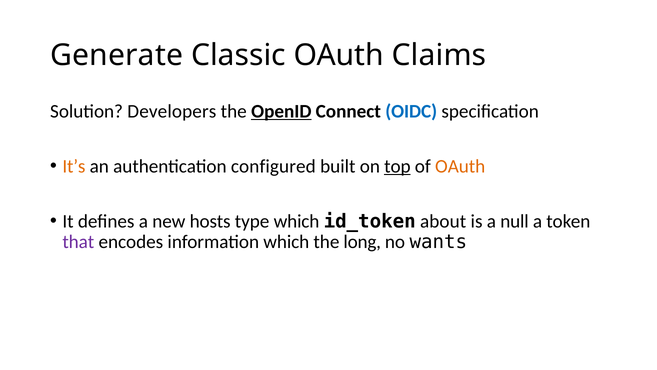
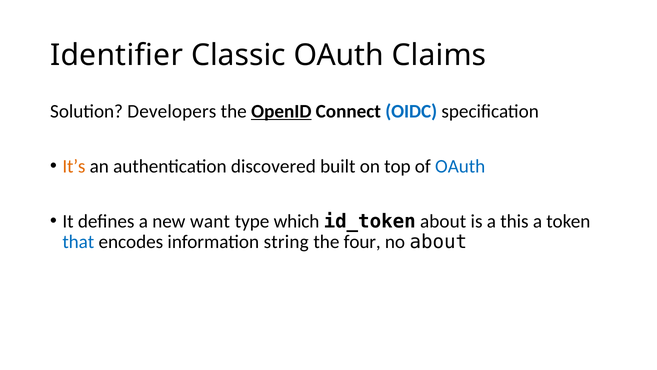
Generate: Generate -> Identifier (117, 55)
configured: configured -> discovered (273, 166)
top underline: present -> none (397, 166)
OAuth colour: orange -> blue (460, 166)
hosts: hosts -> want (210, 221)
null: null -> this (514, 221)
that colour: purple -> blue (78, 242)
information which: which -> string (286, 242)
long: long -> four (362, 242)
no wants: wants -> about (438, 242)
